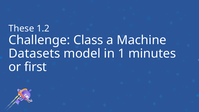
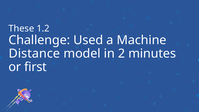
Class: Class -> Used (88, 40)
Datasets: Datasets -> Distance (34, 53)
1: 1 -> 2 (122, 53)
